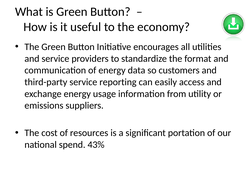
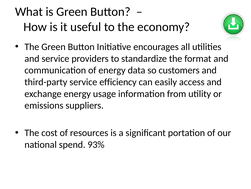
reporting: reporting -> efficiency (118, 82)
43%: 43% -> 93% (96, 144)
